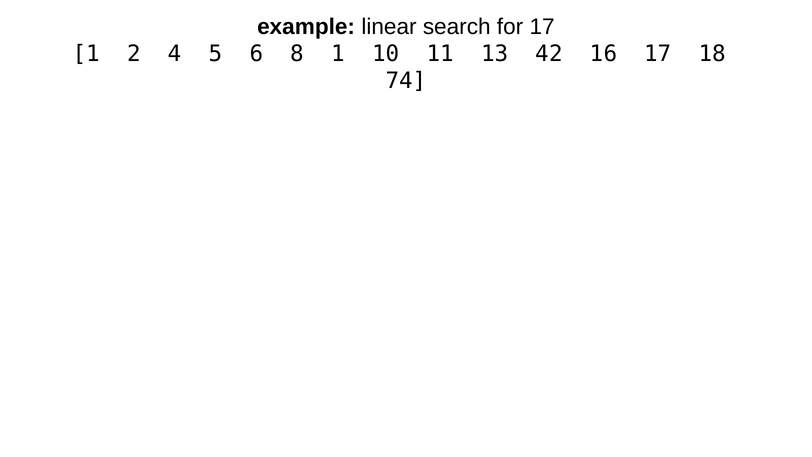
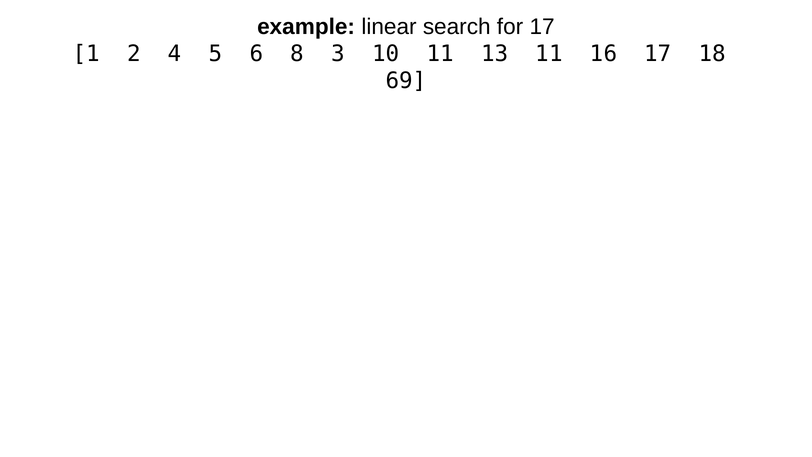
8 1: 1 -> 3 (338, 54)
13 42: 42 -> 11 (549, 54)
74: 74 -> 69 (406, 81)
